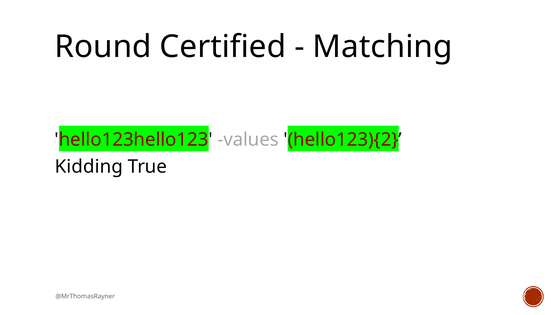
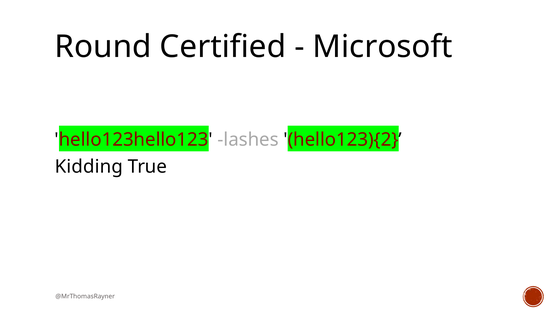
Matching: Matching -> Microsoft (383, 47)
values: values -> lashes (248, 139)
